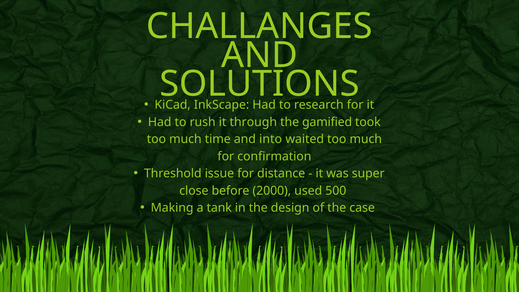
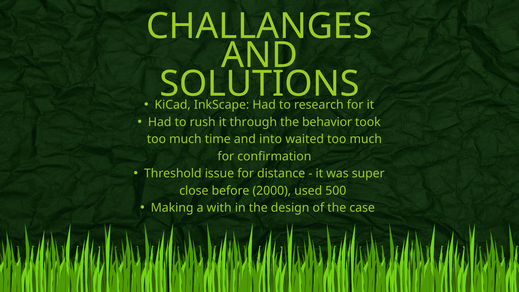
gamified: gamified -> behavior (327, 122)
tank: tank -> with (219, 208)
